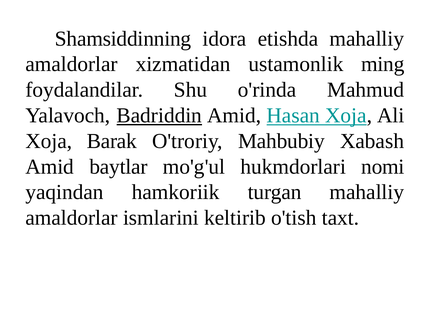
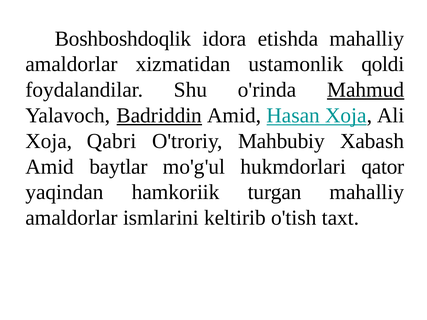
Shamsiddinning: Shamsiddinning -> Boshboshdoqlik (123, 39)
ming: ming -> qoldi (383, 64)
Mahmud underline: none -> present (366, 90)
Barak: Barak -> Qabri (112, 141)
nomi: nomi -> qator (383, 167)
